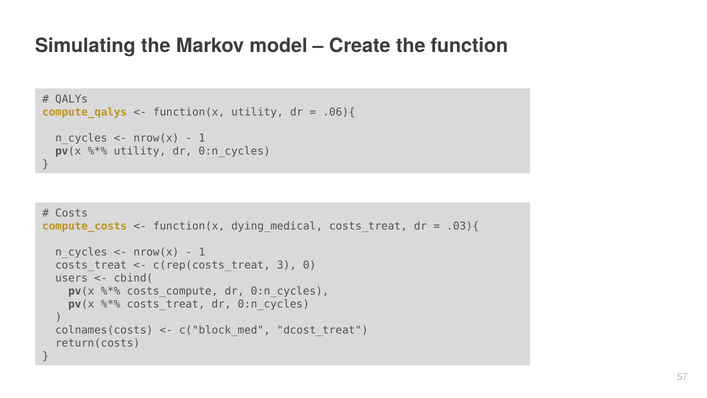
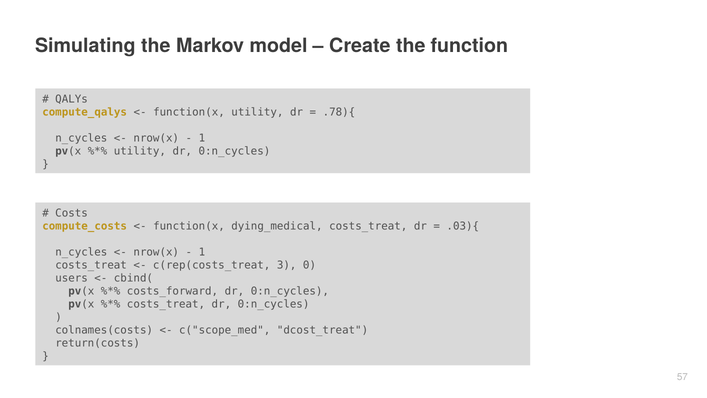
.06){: .06){ -> .78){ (339, 112)
costs_compute: costs_compute -> costs_forward (172, 291)
c("block_med: c("block_med -> c("scope_med (225, 330)
